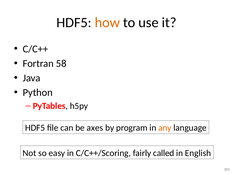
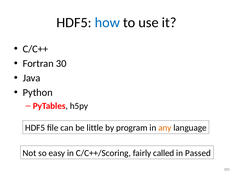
how colour: orange -> blue (107, 23)
58: 58 -> 30 (61, 63)
axes: axes -> little (95, 128)
English: English -> Passed (198, 153)
